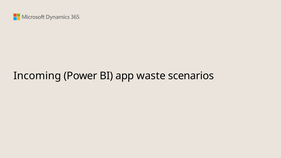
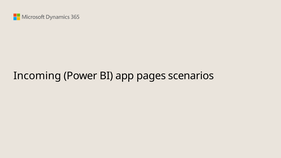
waste: waste -> pages (151, 76)
